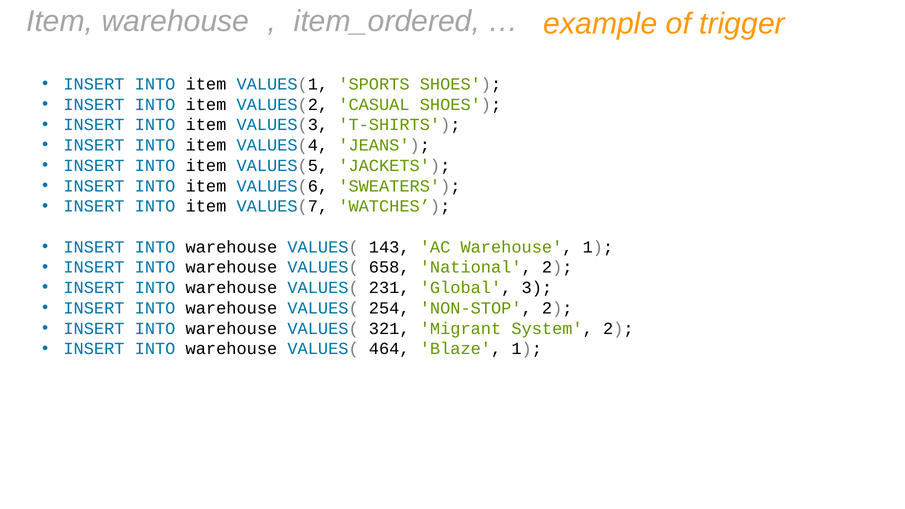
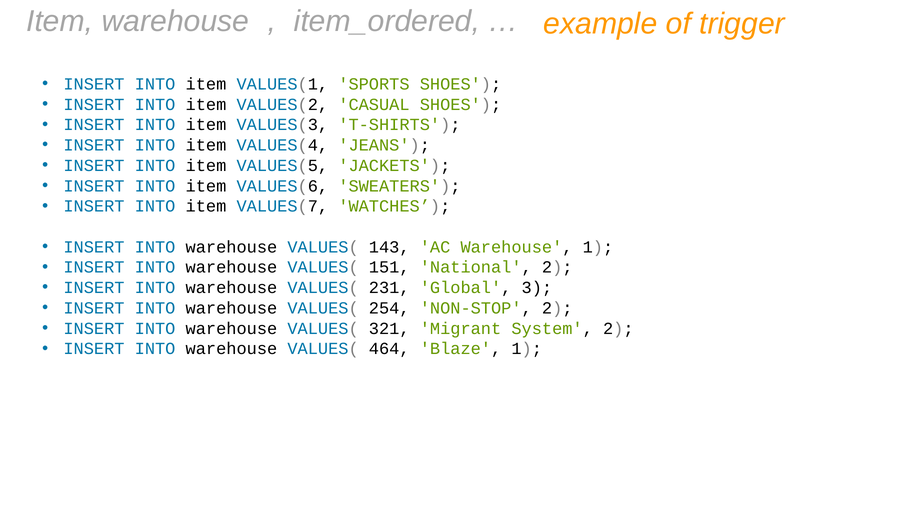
658: 658 -> 151 (389, 267)
